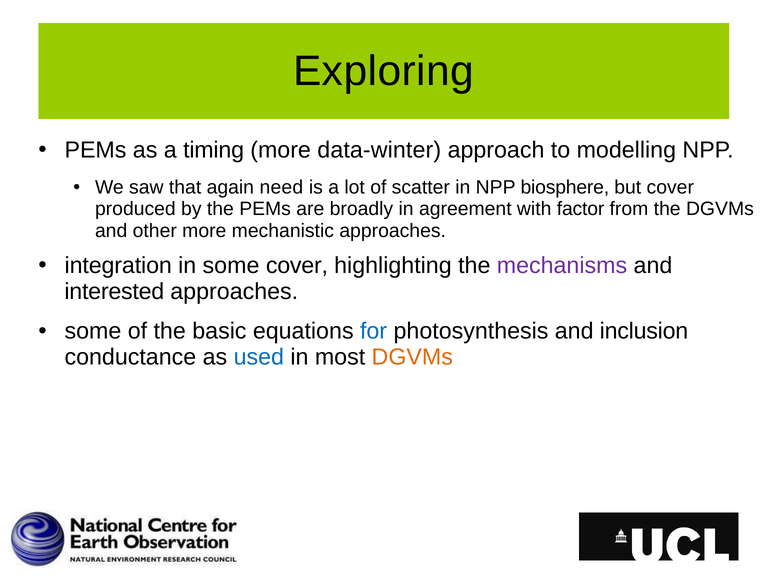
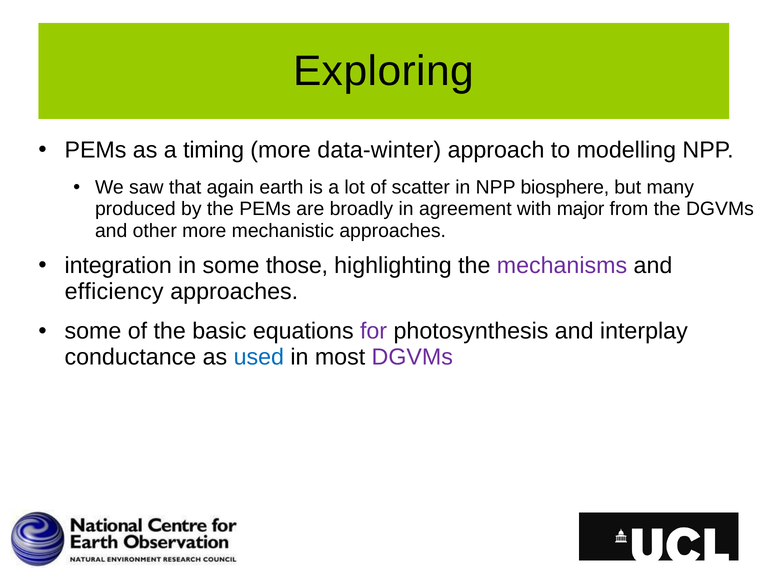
need: need -> earth (281, 187)
but cover: cover -> many (670, 187)
factor: factor -> major (581, 209)
some cover: cover -> those (297, 265)
interested: interested -> efficiency (114, 291)
for colour: blue -> purple (374, 331)
inclusion: inclusion -> interplay (644, 331)
DGVMs colour: orange -> purple (412, 357)
